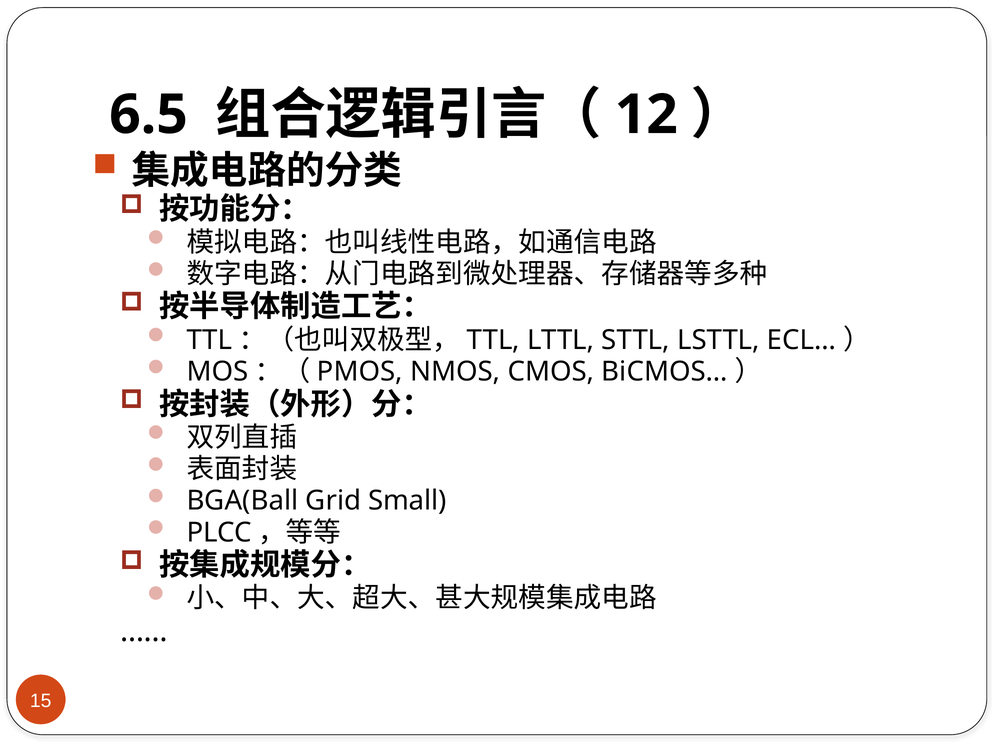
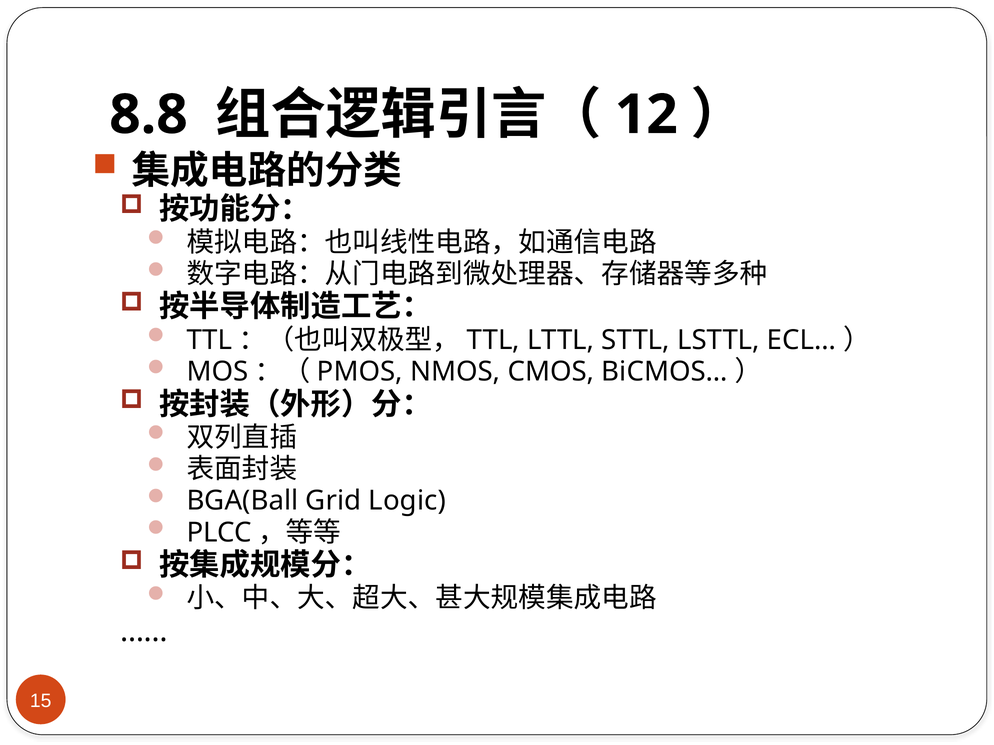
6.5: 6.5 -> 8.8 (148, 115)
Small: Small -> Logic (407, 501)
